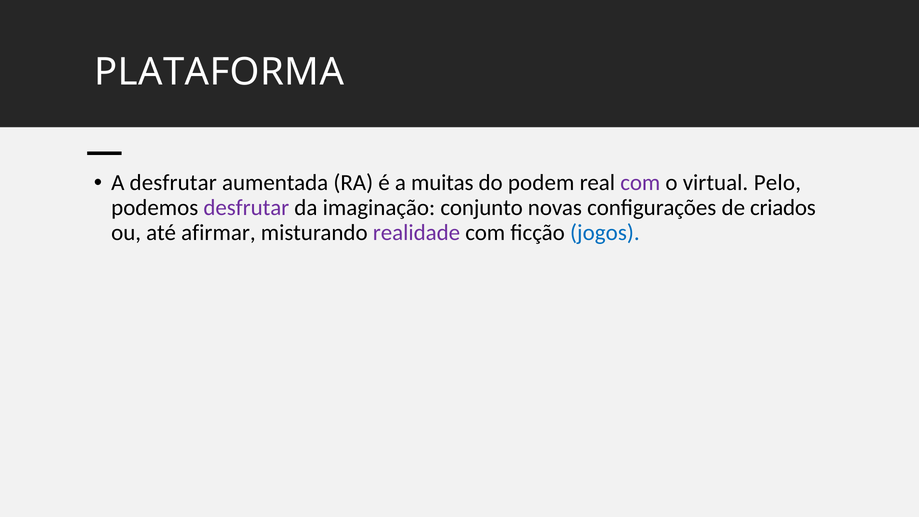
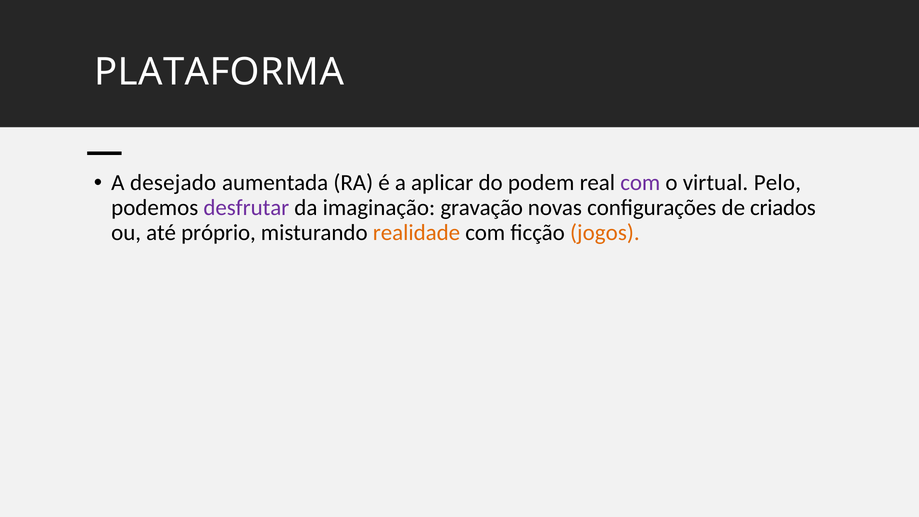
A desfrutar: desfrutar -> desejado (173, 183)
muitas: muitas -> aplicar (442, 183)
conjunto: conjunto -> gravação (482, 208)
afirmar: afirmar -> próprio (218, 232)
realidade colour: purple -> orange (416, 232)
jogos colour: blue -> orange (605, 232)
